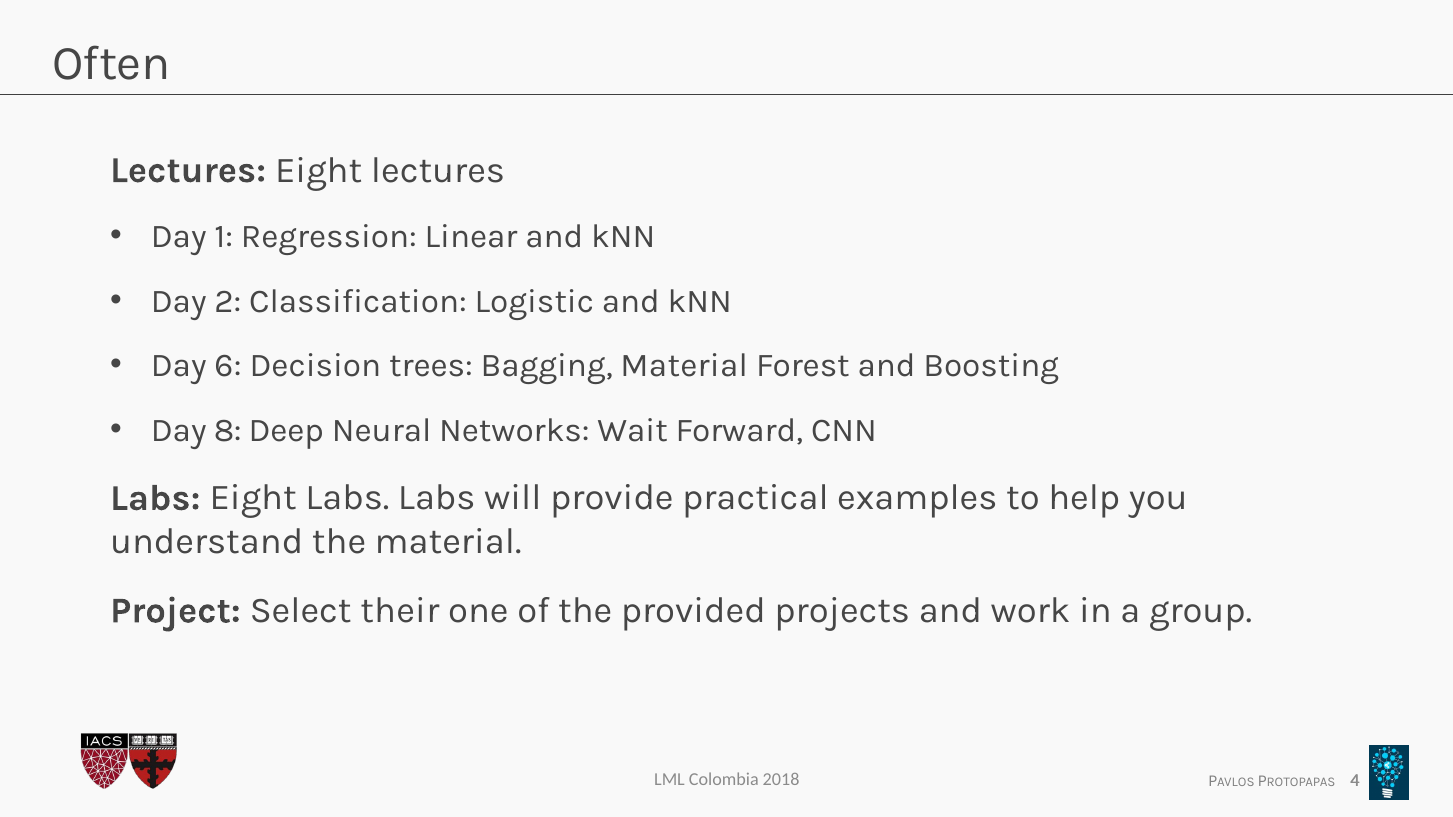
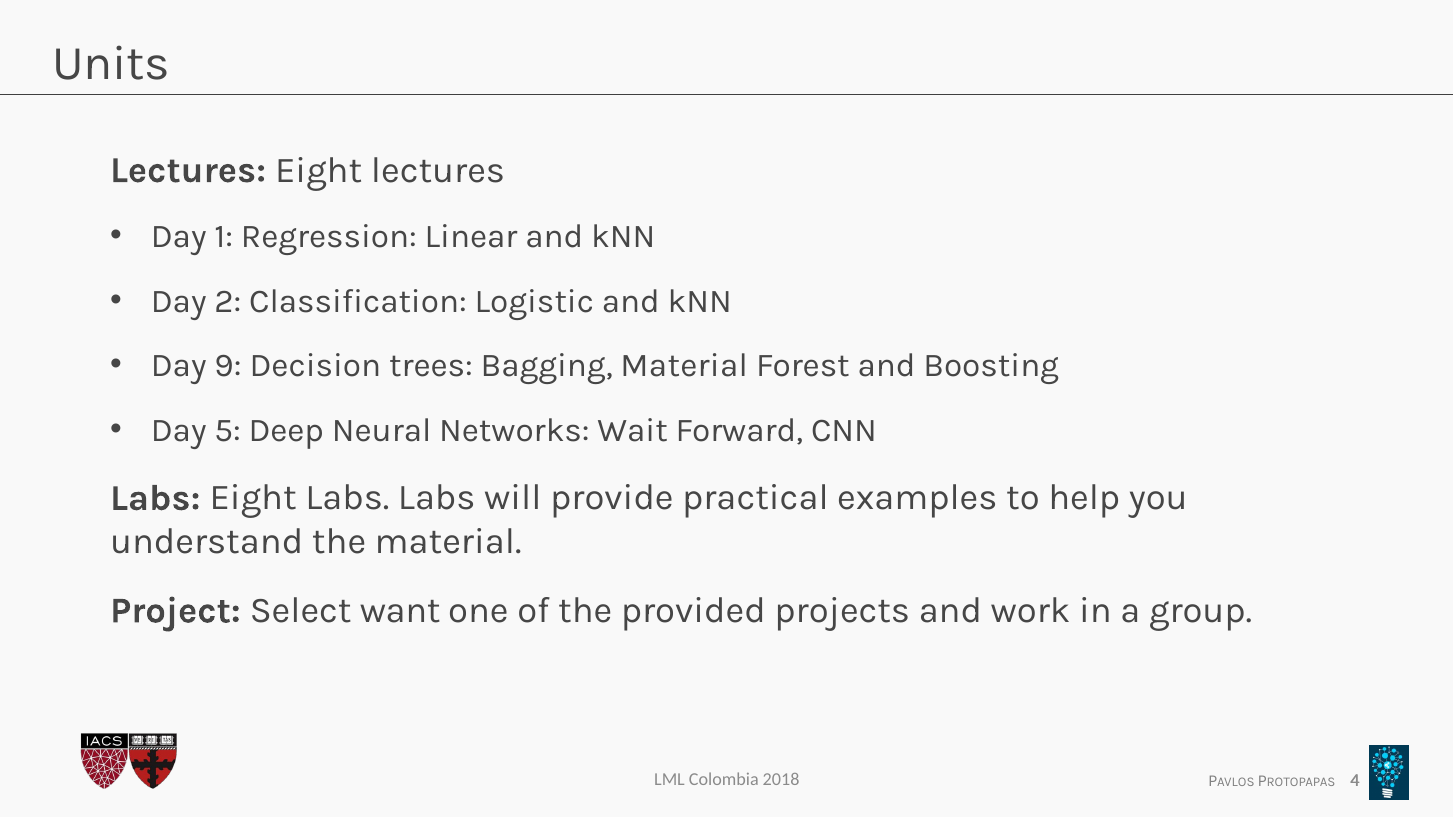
Often: Often -> Units (111, 64)
6: 6 -> 9 (228, 366)
8: 8 -> 5 (228, 431)
their: their -> want (400, 611)
